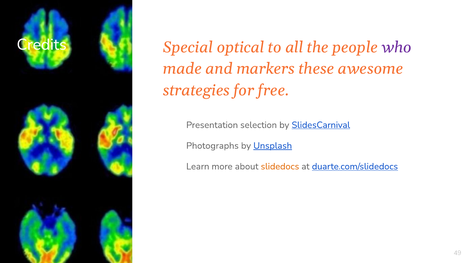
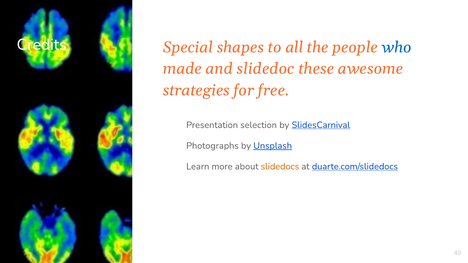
optical: optical -> shapes (240, 47)
who colour: purple -> blue (397, 47)
markers: markers -> slidedoc (265, 69)
